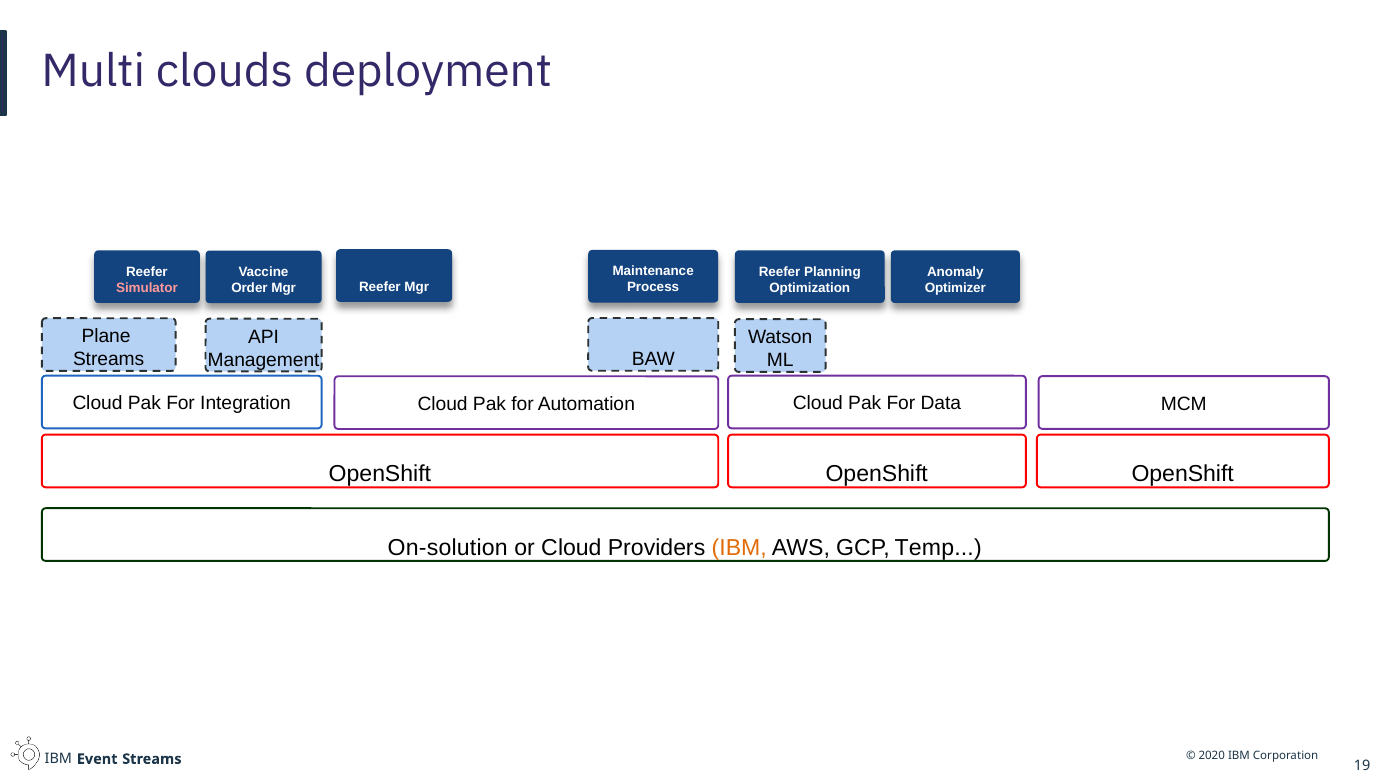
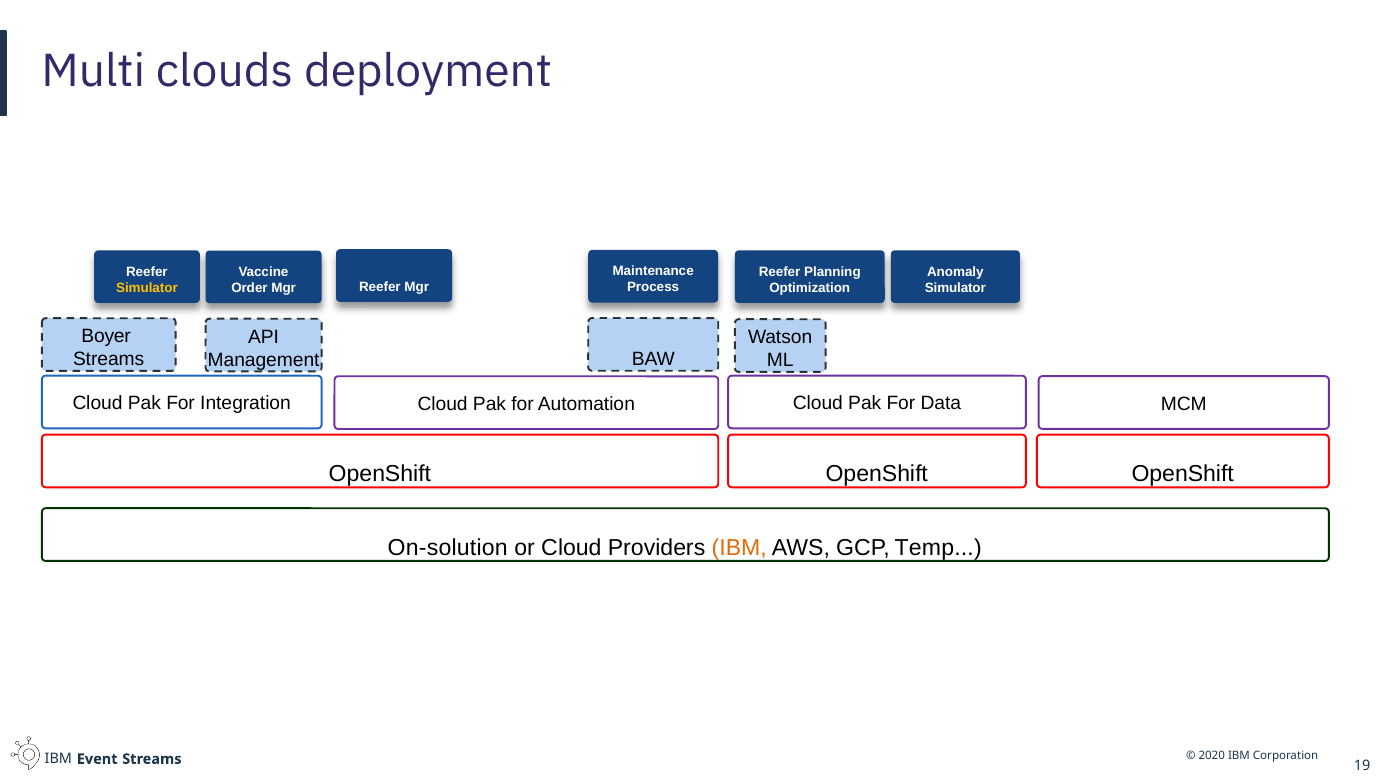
Simulator colour: pink -> yellow (147, 288)
Optimizer: Optimizer -> Simulator (955, 288)
Plane: Plane -> Boyer (106, 336)
